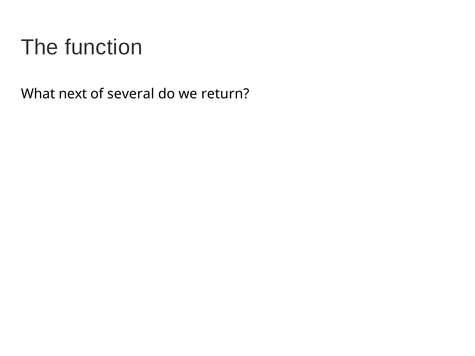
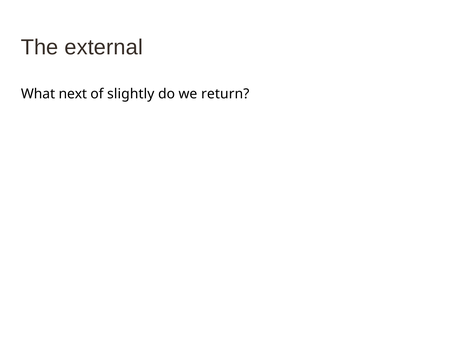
function: function -> external (104, 47)
several: several -> slightly (131, 94)
